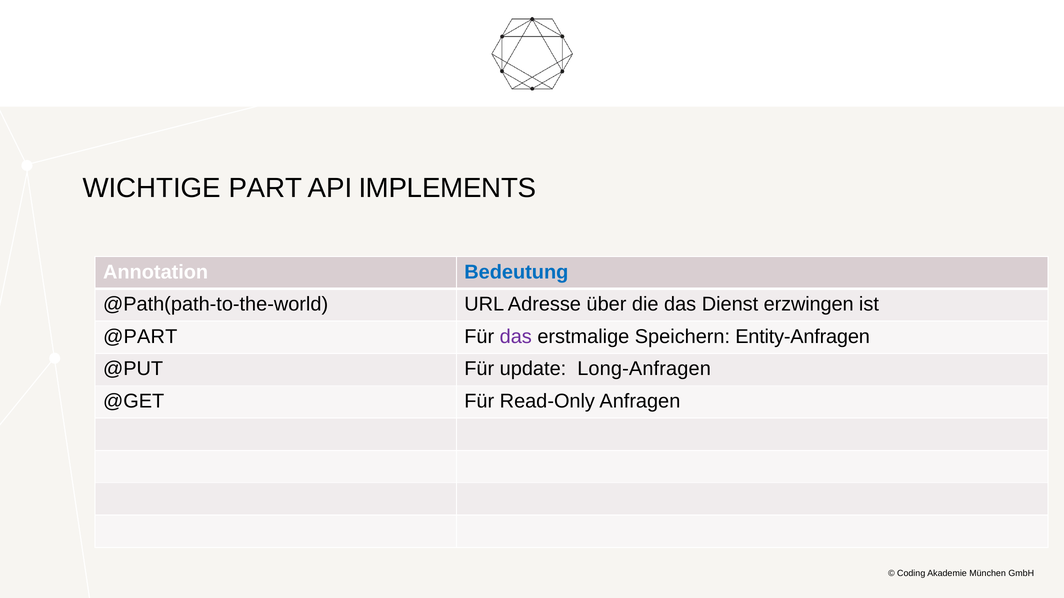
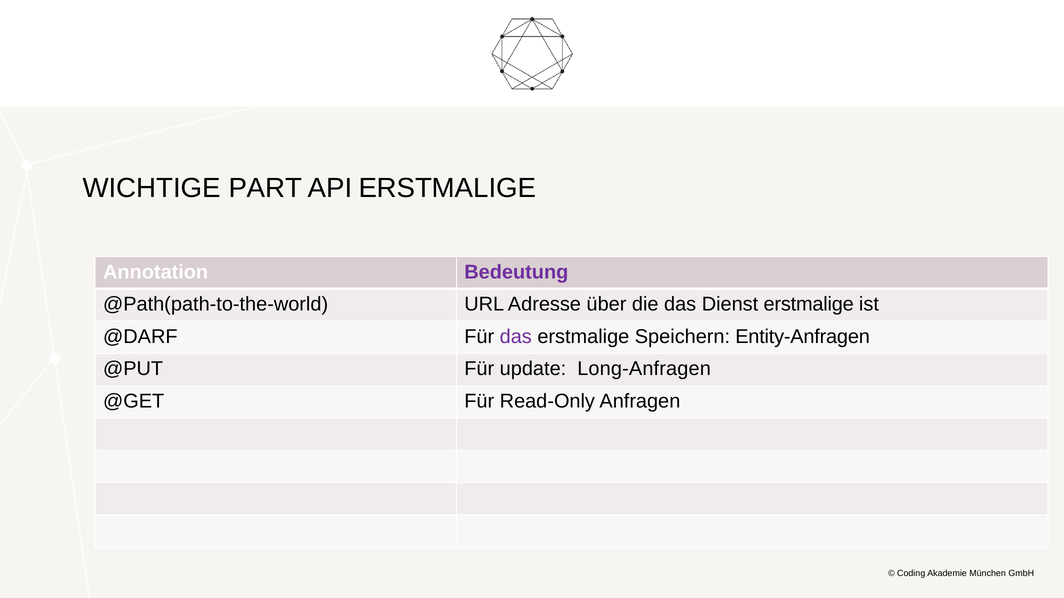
API IMPLEMENTS: IMPLEMENTS -> ERSTMALIGE (447, 188)
Bedeutung colour: blue -> purple (516, 272)
Dienst erzwingen: erzwingen -> erstmalige (809, 304)
@PART: @PART -> @DARF (140, 337)
